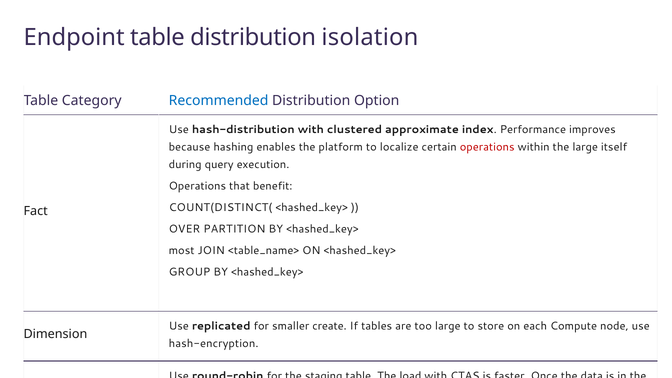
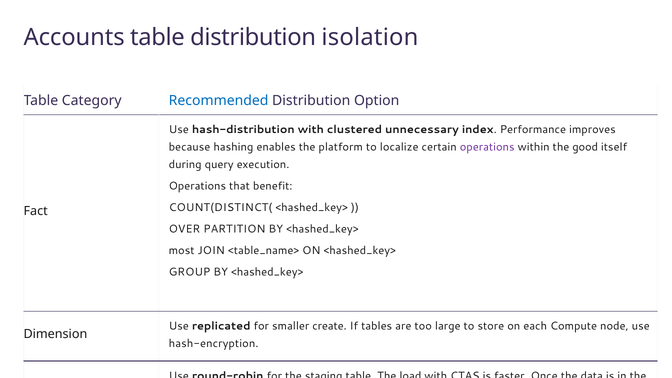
Endpoint: Endpoint -> Accounts (74, 37)
approximate: approximate -> unnecessary (422, 130)
operations colour: red -> purple (487, 147)
the large: large -> good (585, 147)
